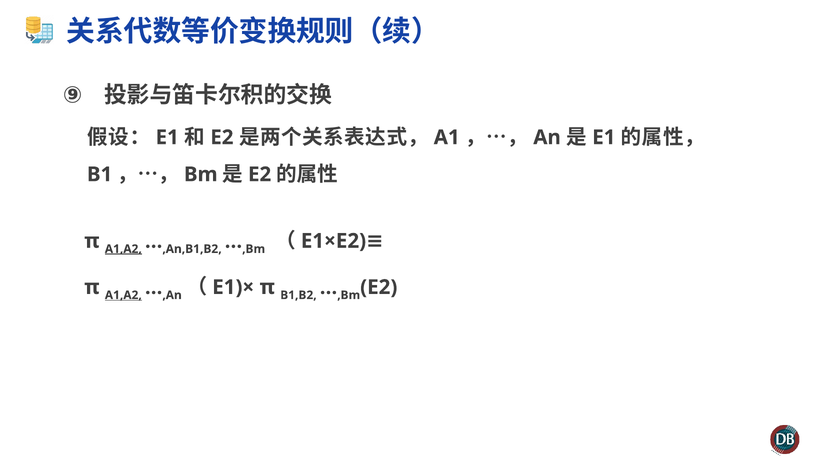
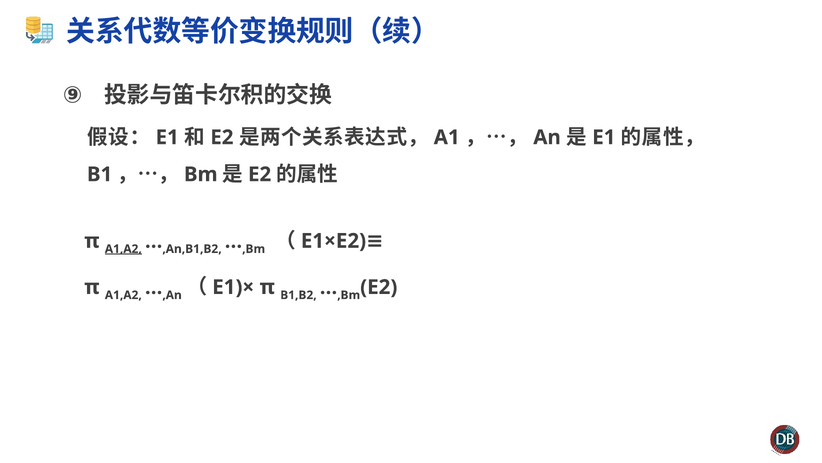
A1,A2 underline: present -> none (123, 295)
